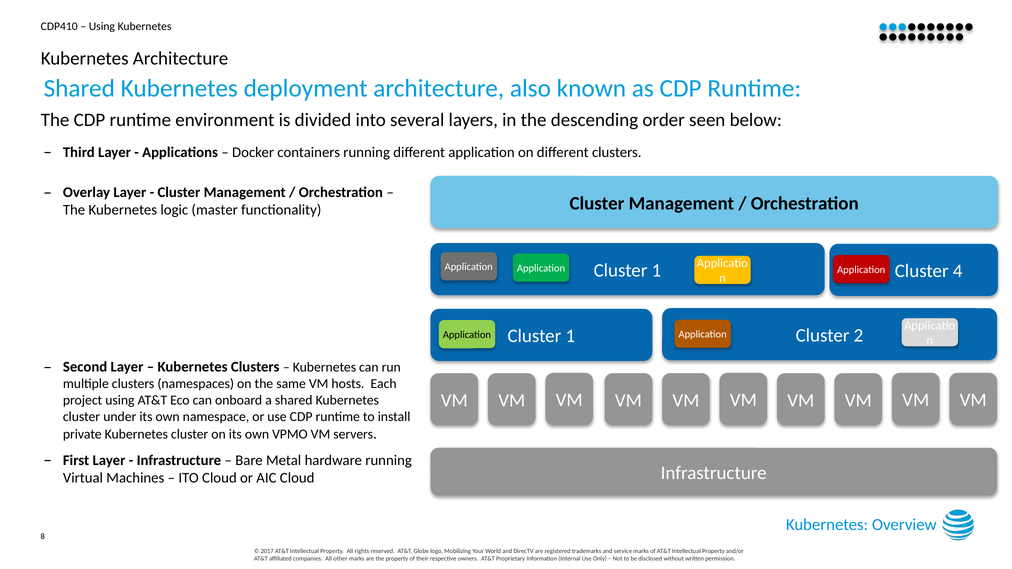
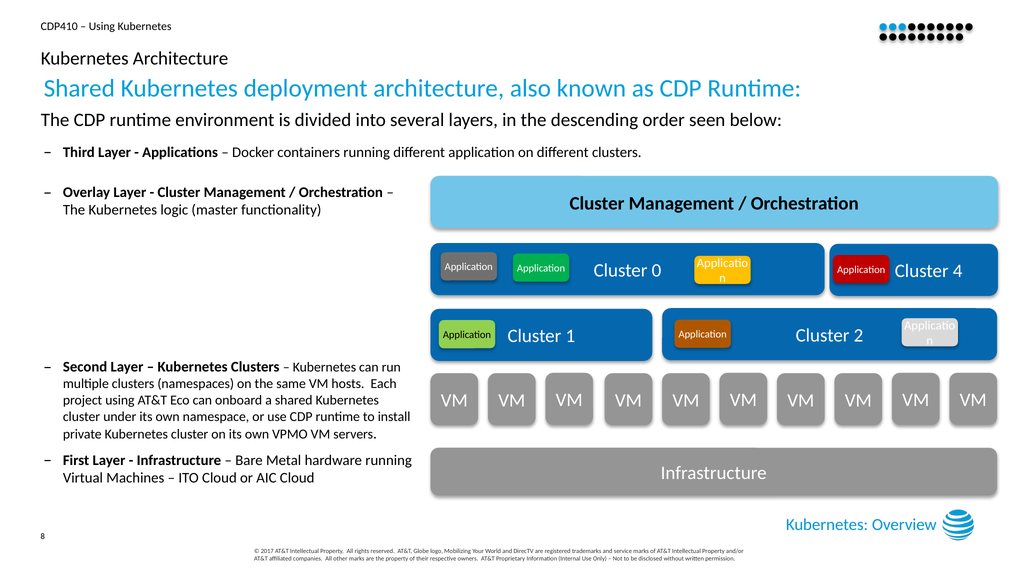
1: 1 -> 0 (656, 271)
